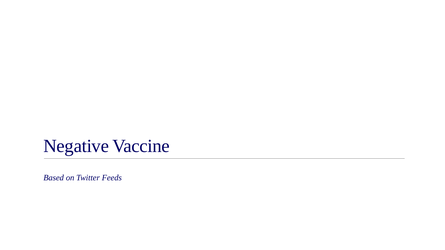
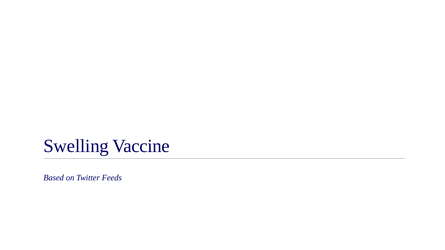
Negative: Negative -> Swelling (76, 146)
